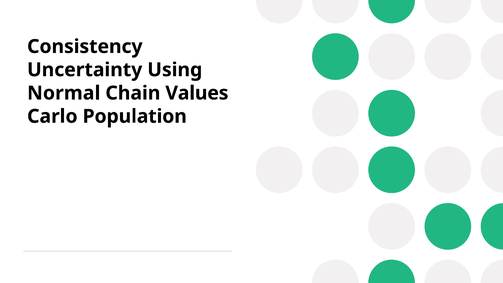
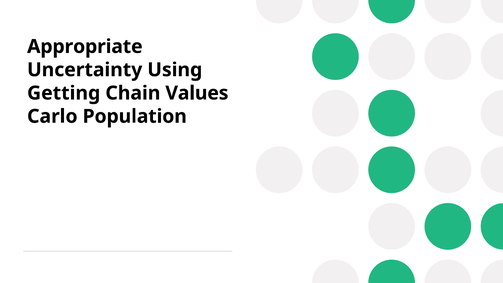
Consistency: Consistency -> Appropriate (85, 47)
Normal: Normal -> Getting (64, 93)
